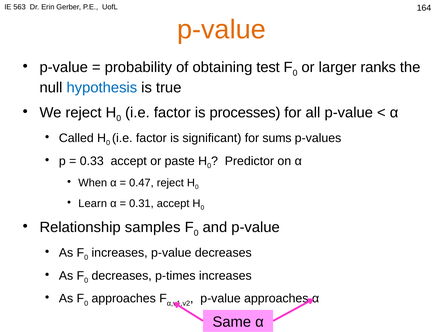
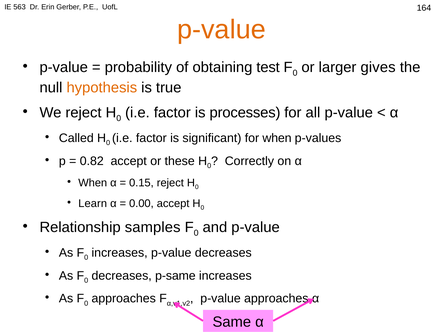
ranks: ranks -> gives (378, 67)
hypothesis colour: blue -> orange (102, 88)
for sums: sums -> when (277, 138)
0.33: 0.33 -> 0.82 (92, 161)
paste: paste -> these (180, 161)
Predictor: Predictor -> Correctly (249, 161)
0.47: 0.47 -> 0.15 (141, 183)
0.31: 0.31 -> 0.00 (141, 204)
p-times: p-times -> p-same (175, 276)
